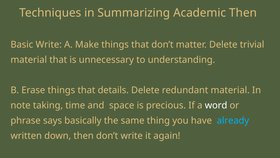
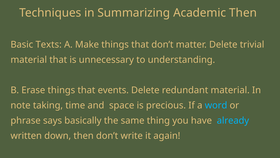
Basic Write: Write -> Texts (49, 44)
details: details -> events (113, 90)
word colour: white -> light blue (216, 105)
